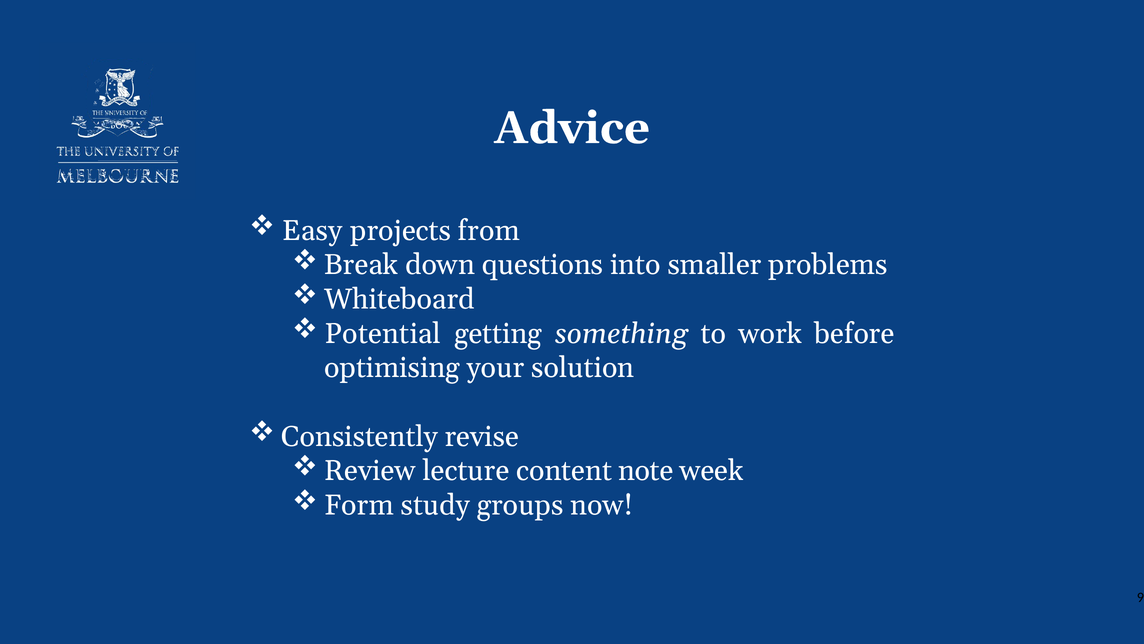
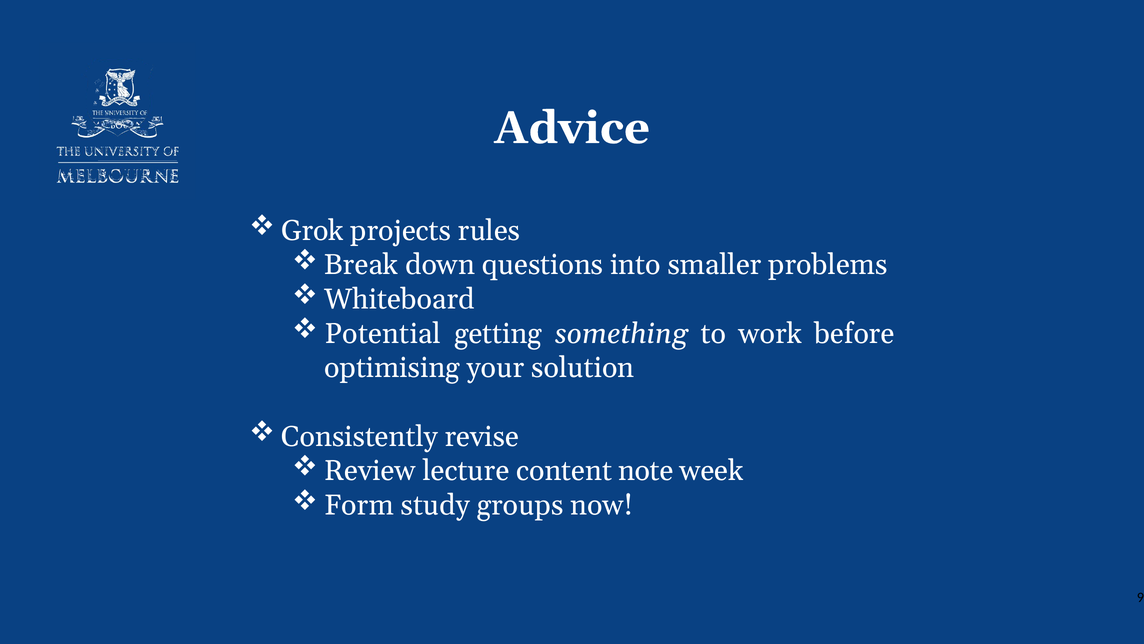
Easy: Easy -> Grok (313, 230)
from: from -> rules (489, 230)
